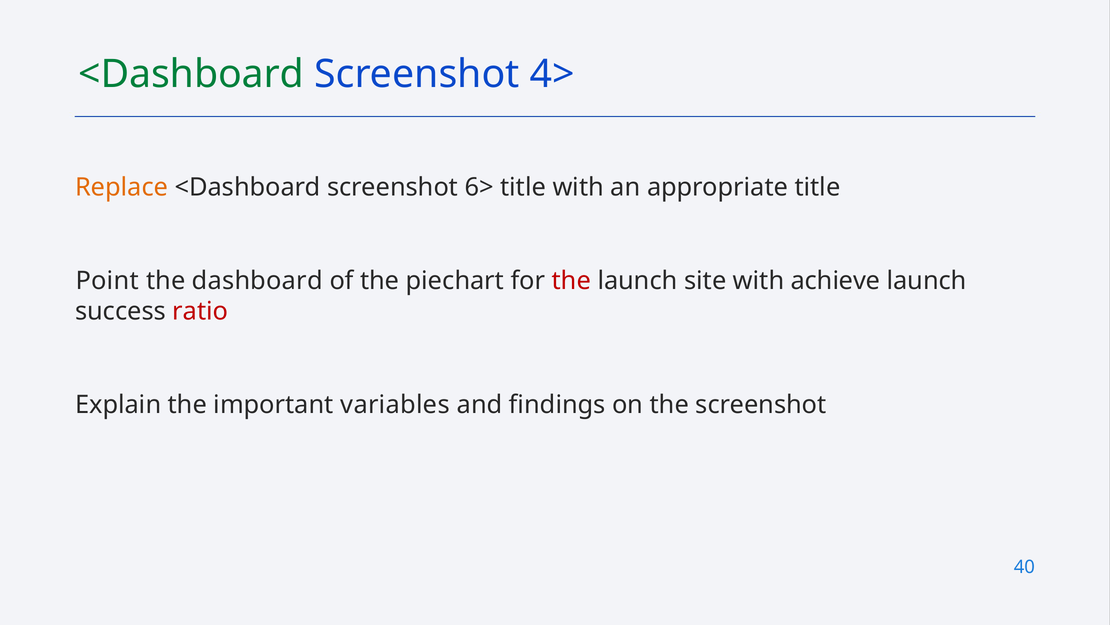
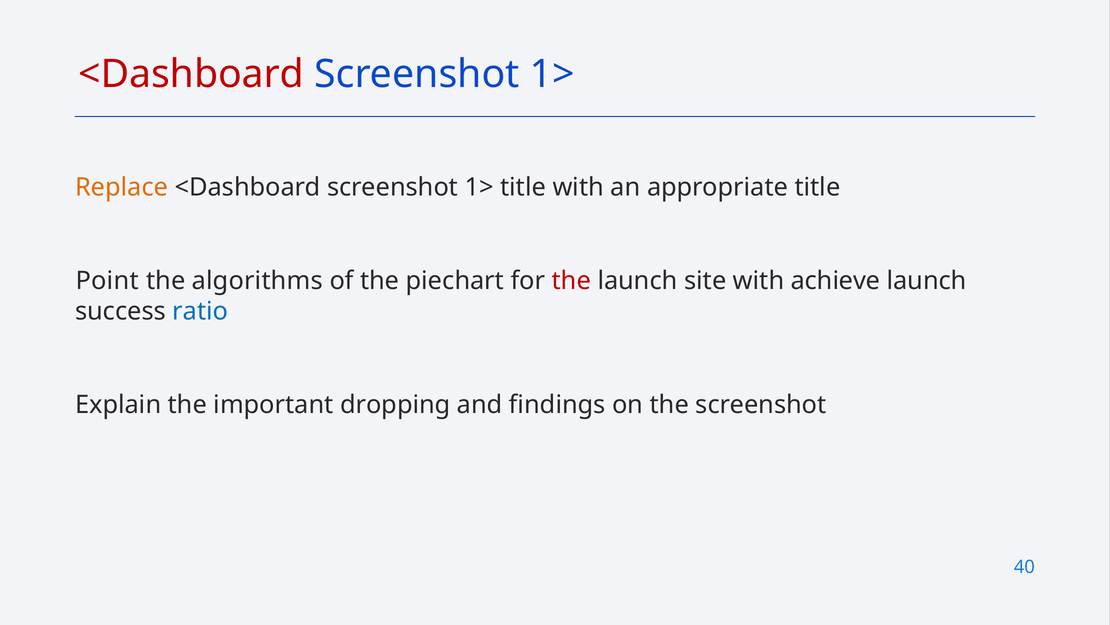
<Dashboard colour: green -> red (191, 74)
4>: 4> -> 1> (552, 74)
6>: 6> -> 1> (479, 187)
dashboard: dashboard -> algorithms (257, 281)
ratio colour: red -> blue (200, 311)
variables: variables -> dropping (395, 405)
